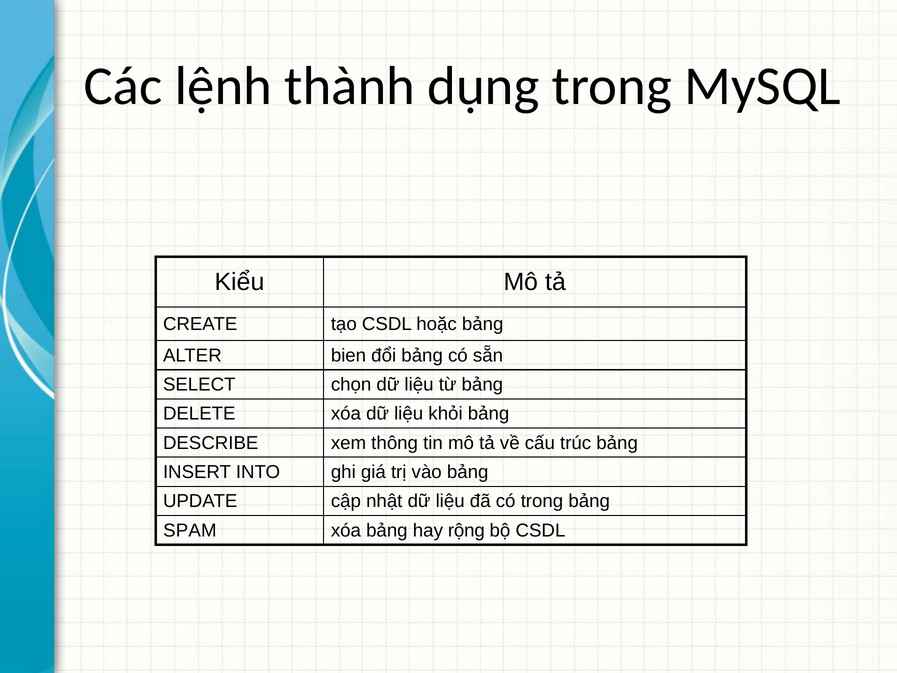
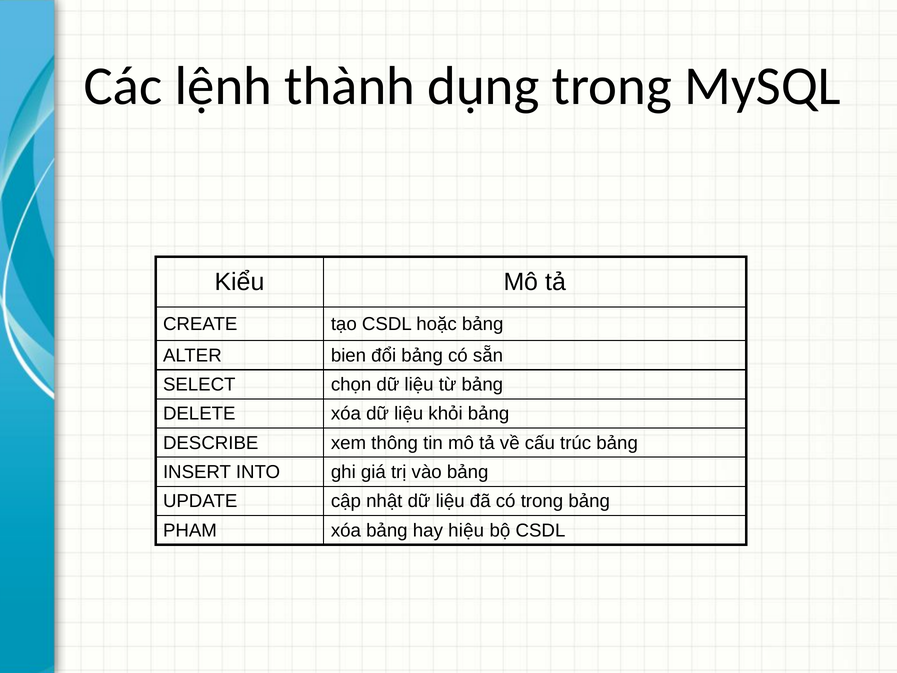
SPAM: SPAM -> PHAM (190, 530)
rộng: rộng -> hiệu (466, 530)
